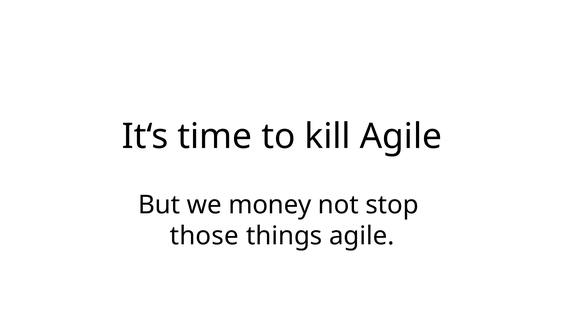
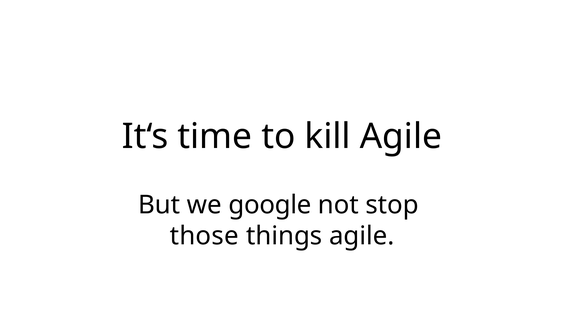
money: money -> google (270, 204)
